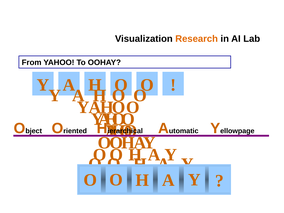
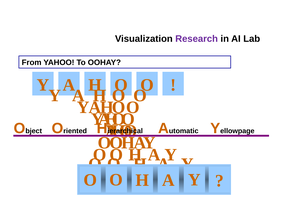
Research colour: orange -> purple (197, 39)
